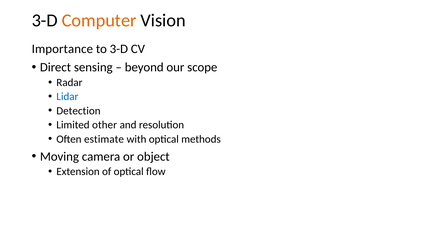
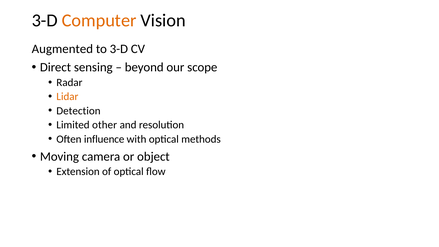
Importance: Importance -> Augmented (62, 49)
Lidar colour: blue -> orange (67, 97)
estimate: estimate -> influence (104, 139)
